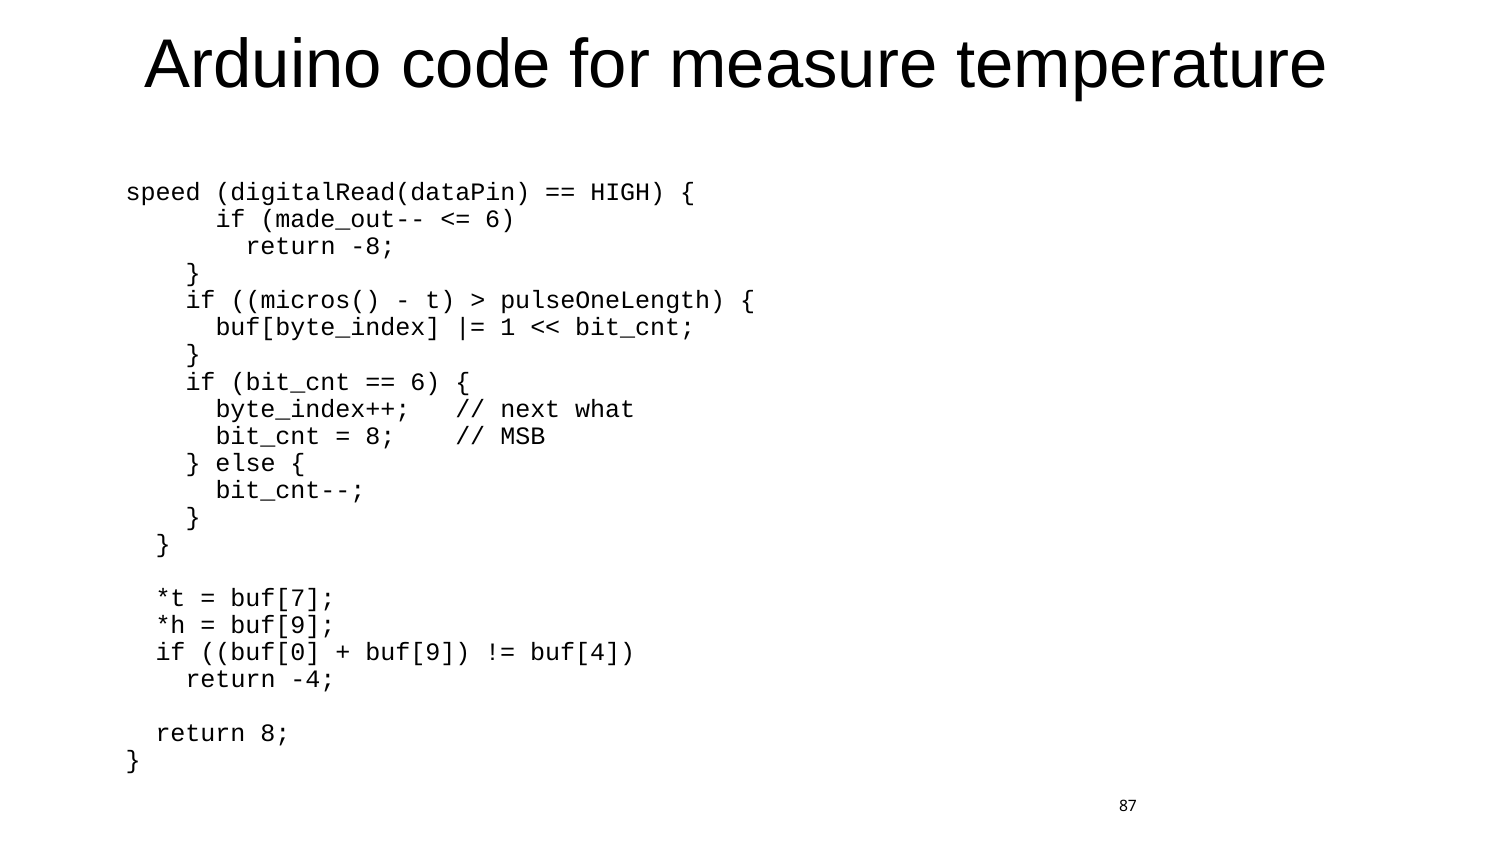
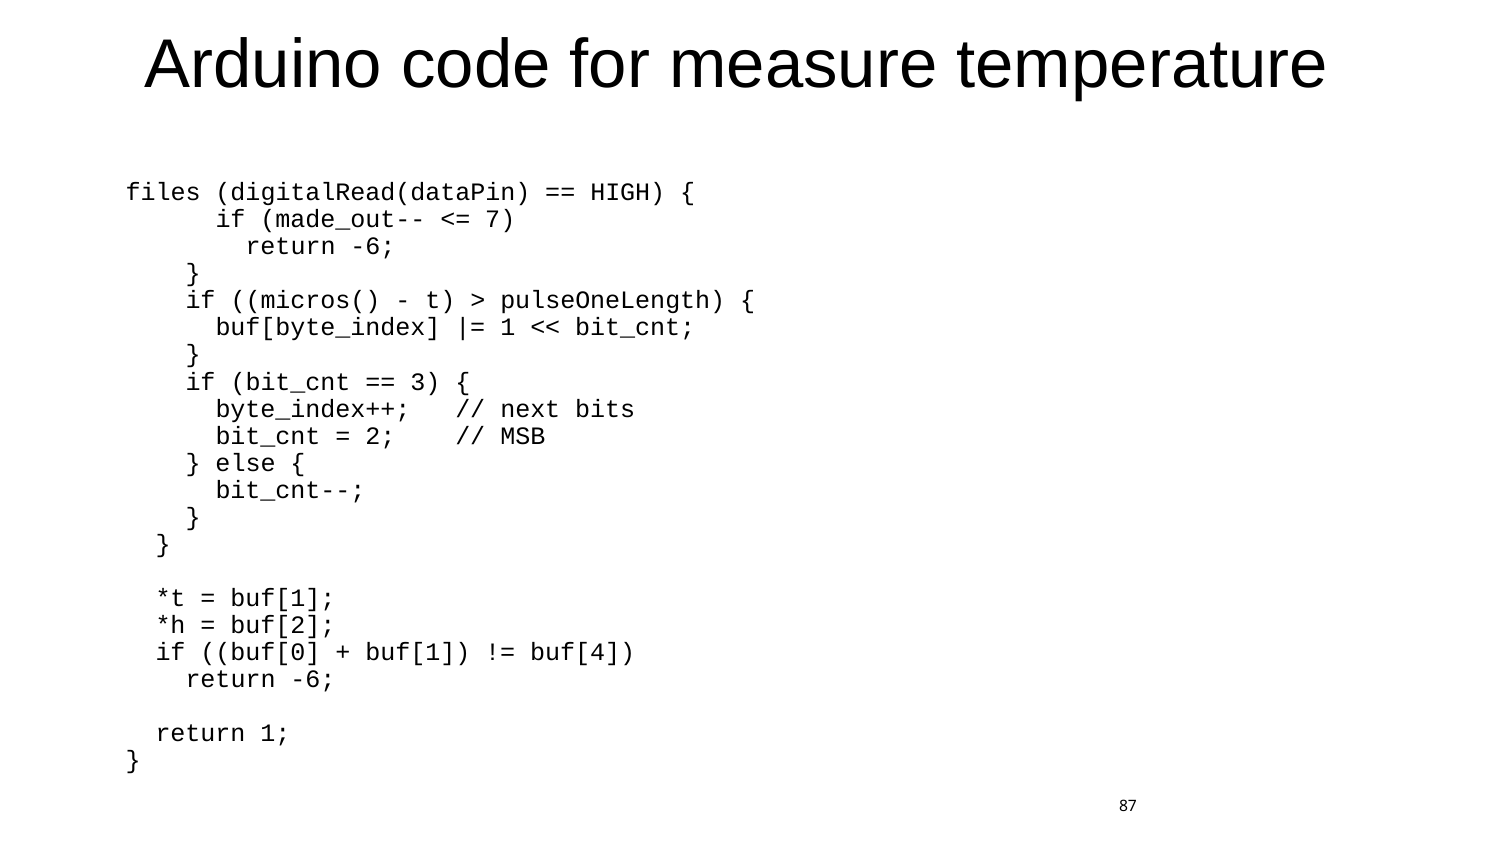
speed: speed -> files (163, 192)
6: 6 -> 7 (500, 219)
-8: -8 -> -6 (373, 247)
6: 6 -> 3 (425, 382)
what: what -> bits (605, 409)
8: 8 -> 2 (380, 436)
buf[7: buf[7 -> buf[1 (283, 598)
buf[9: buf[9 -> buf[2 (283, 625)
buf[9: buf[9 -> buf[1 (418, 652)
-4: -4 -> -6 (313, 679)
return 8: 8 -> 1 (275, 733)
